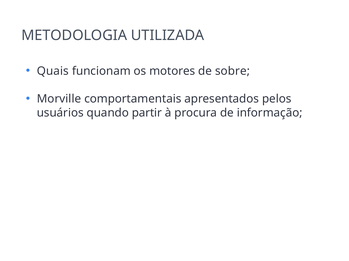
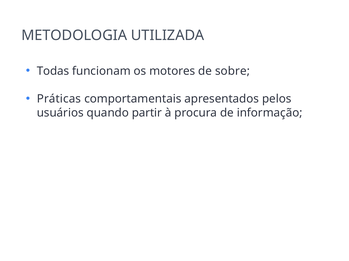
Quais: Quais -> Todas (53, 71)
Morville: Morville -> Práticas (59, 99)
